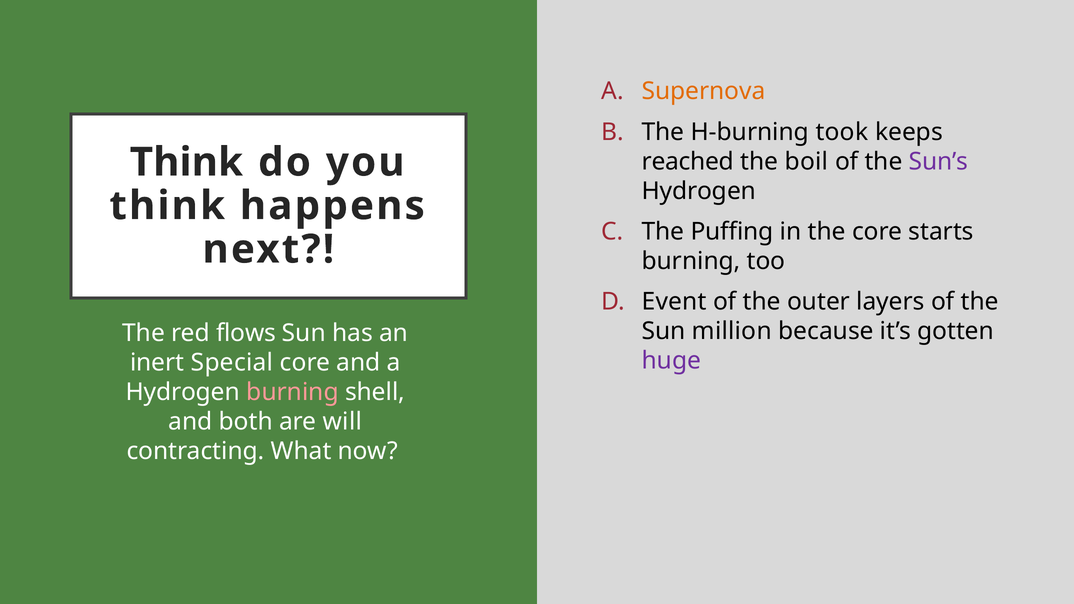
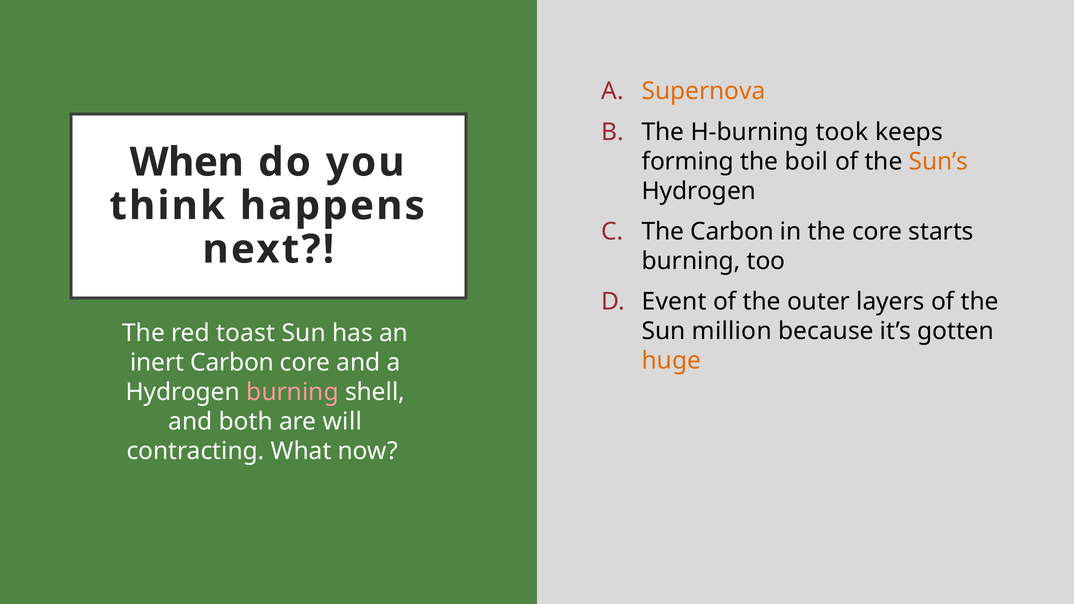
reached: reached -> forming (688, 162)
Sun’s colour: purple -> orange (938, 162)
Think: Think -> When (187, 162)
The Puffing: Puffing -> Carbon (732, 232)
flows: flows -> toast (246, 333)
huge colour: purple -> orange (671, 361)
inert Special: Special -> Carbon (232, 363)
